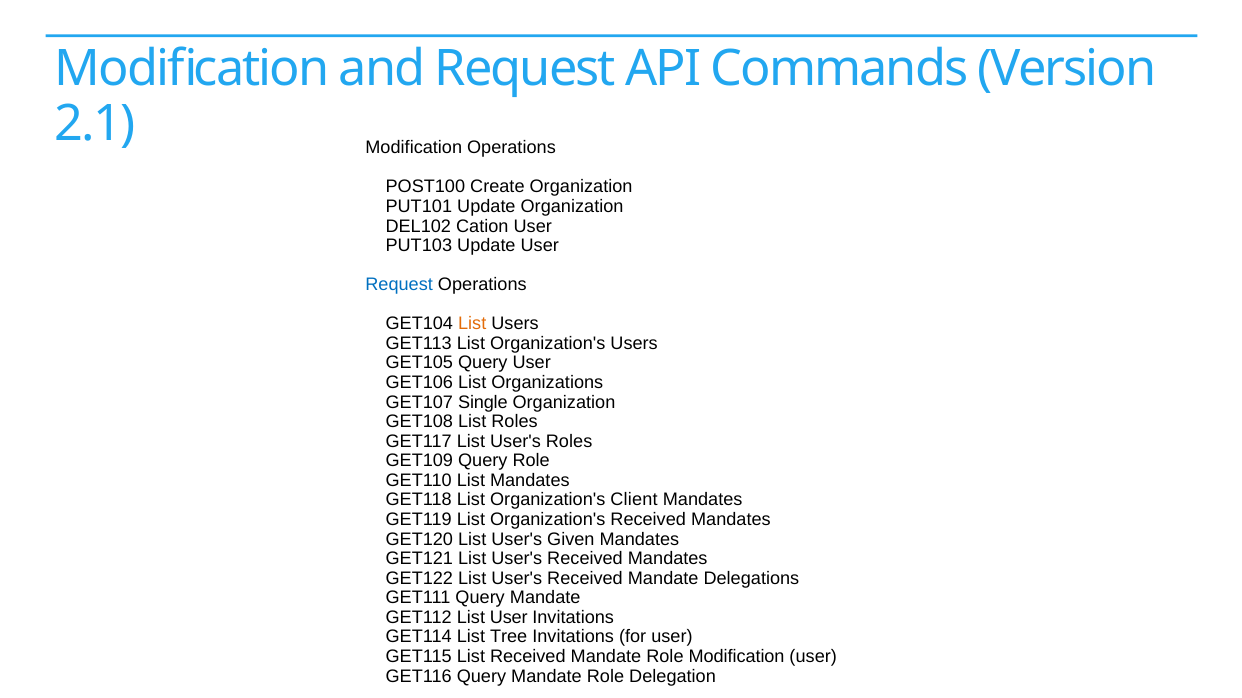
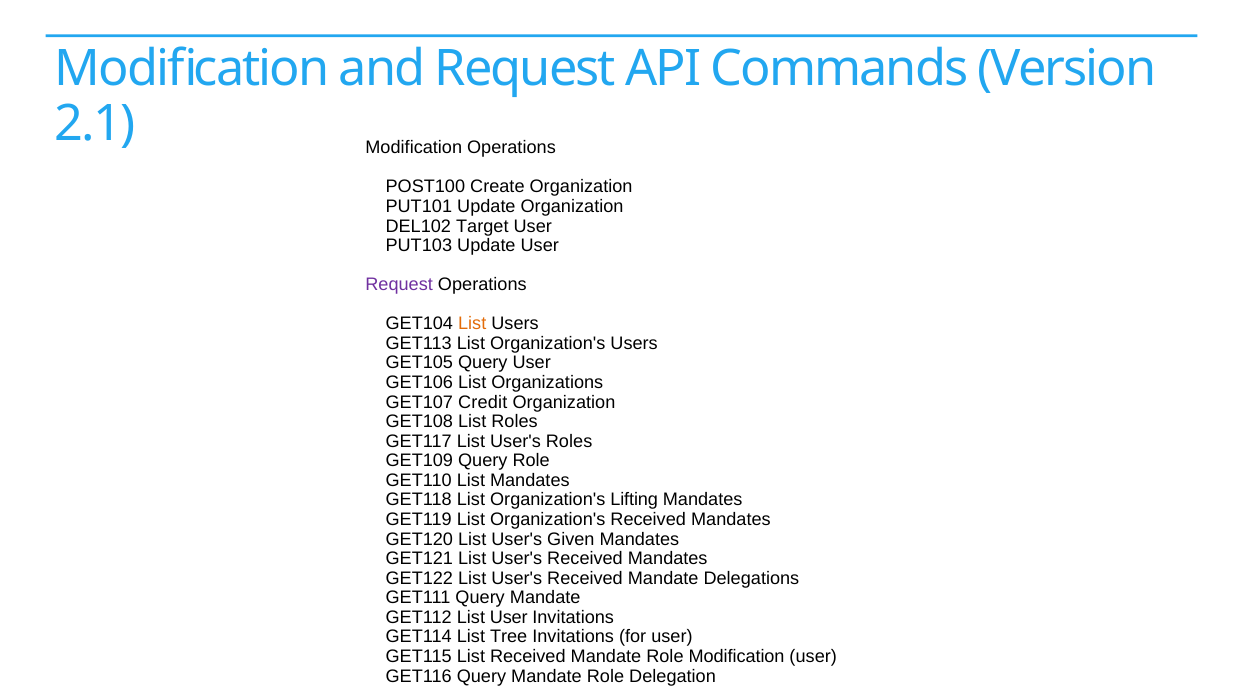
Cation: Cation -> Target (482, 226)
Request colour: blue -> purple (399, 285)
Single: Single -> Credit (483, 402)
Client: Client -> Lifting (634, 500)
